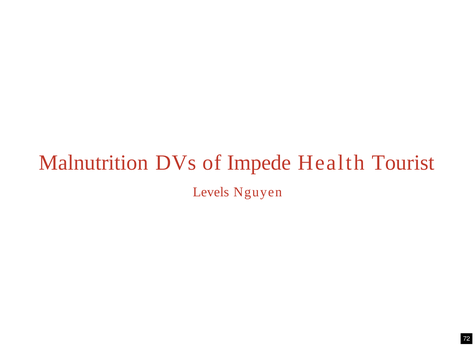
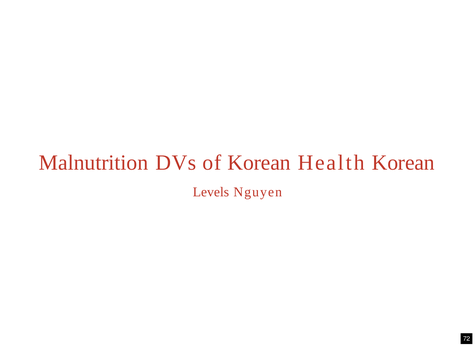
of Impede: Impede -> Korean (259, 162)
Health Tourist: Tourist -> Korean (403, 162)
